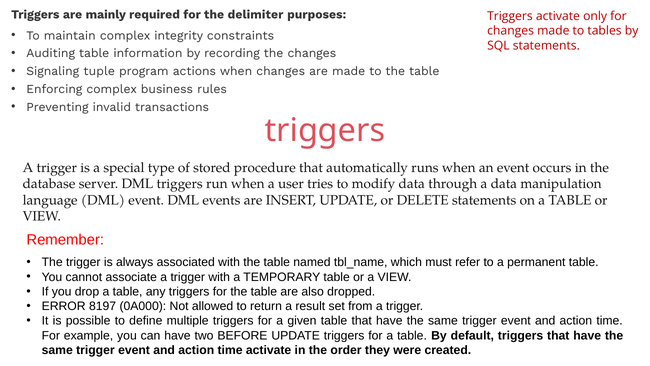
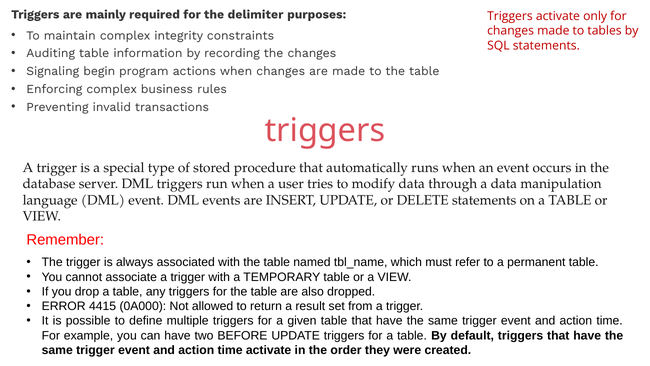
tuple: tuple -> begin (99, 71)
8197: 8197 -> 4415 (103, 306)
